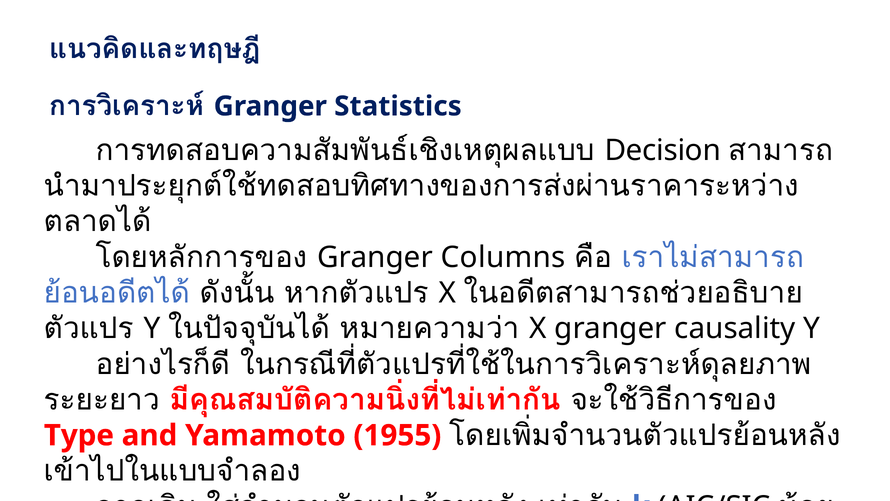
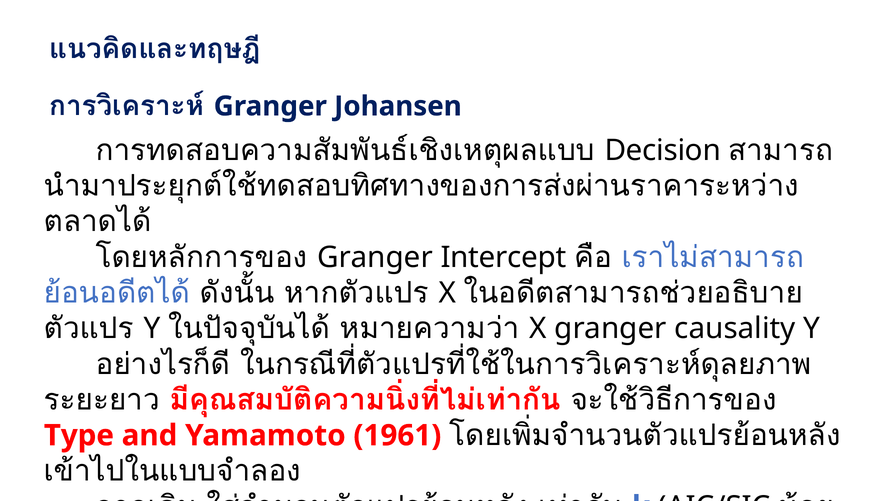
Statistics: Statistics -> Johansen (398, 106)
Columns: Columns -> Intercept (504, 257)
1955: 1955 -> 1961 (397, 435)
